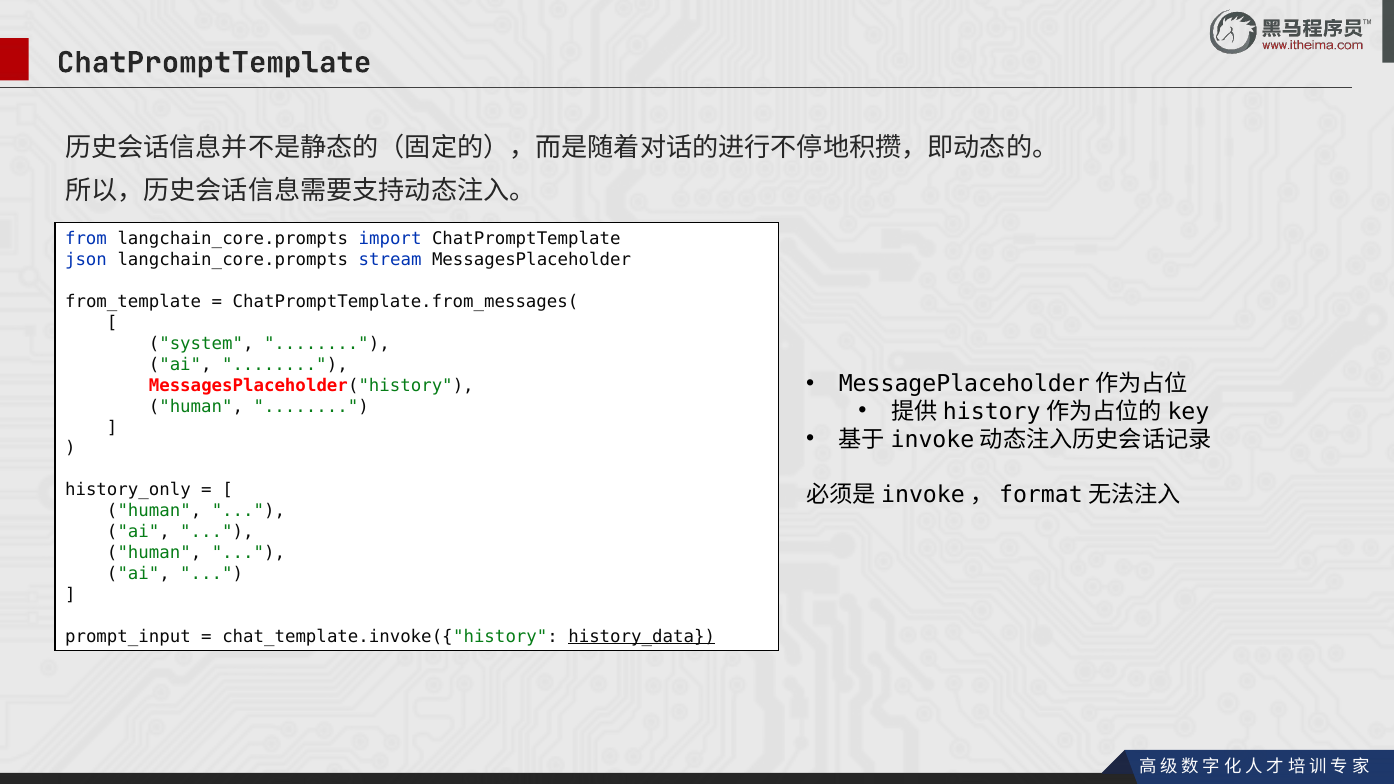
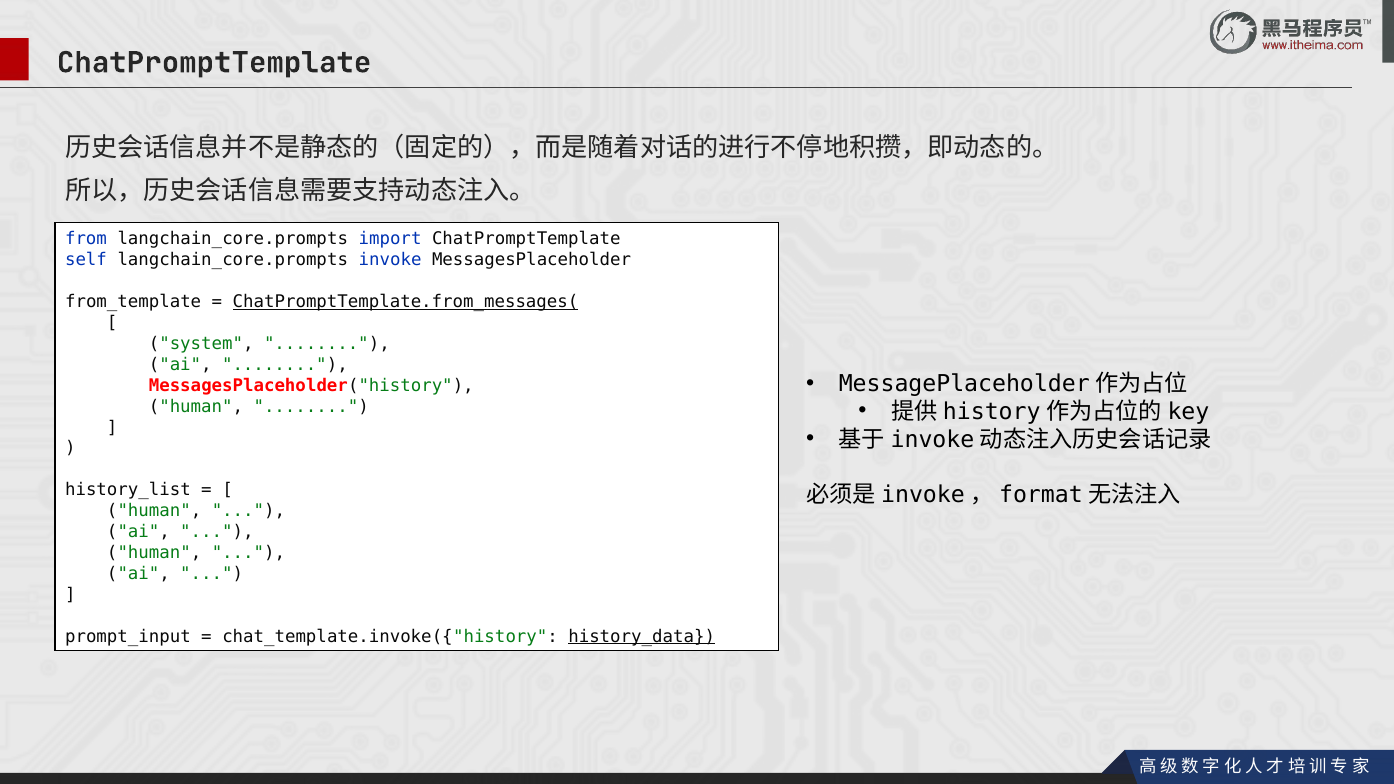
json: json -> self (86, 260)
stream: stream -> invoke (390, 260)
ChatPromptTemplate.from_messages( underline: none -> present (406, 302)
history_only: history_only -> history_list (128, 490)
